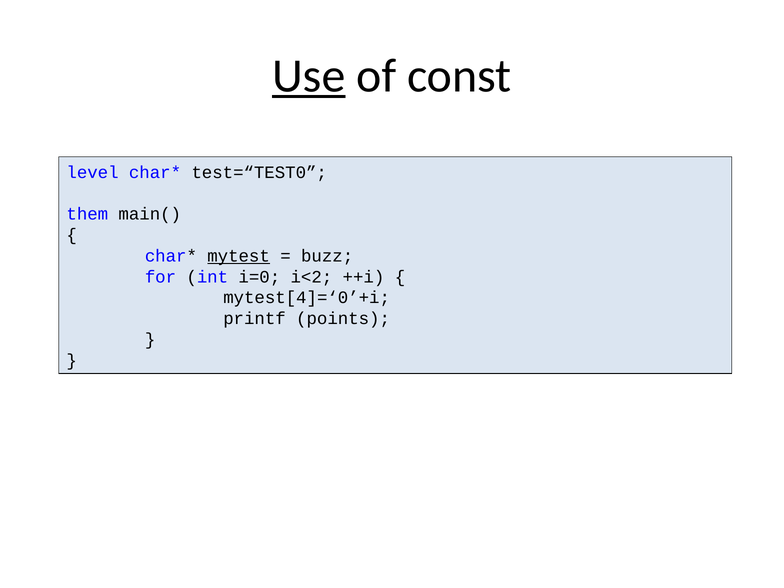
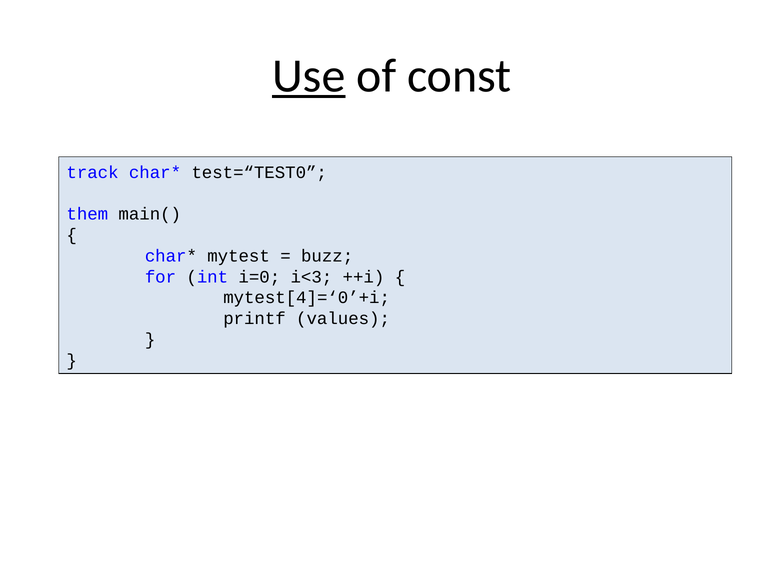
level: level -> track (93, 172)
mytest underline: present -> none (239, 256)
i<2: i<2 -> i<3 (311, 277)
points: points -> values (343, 319)
